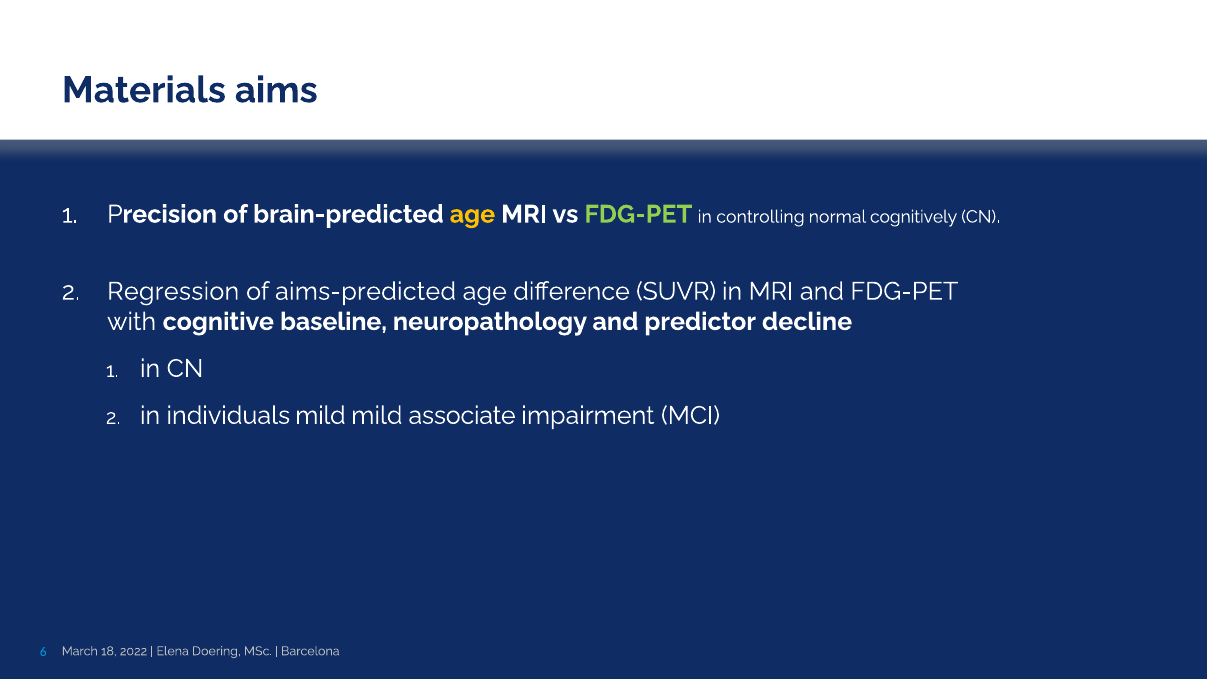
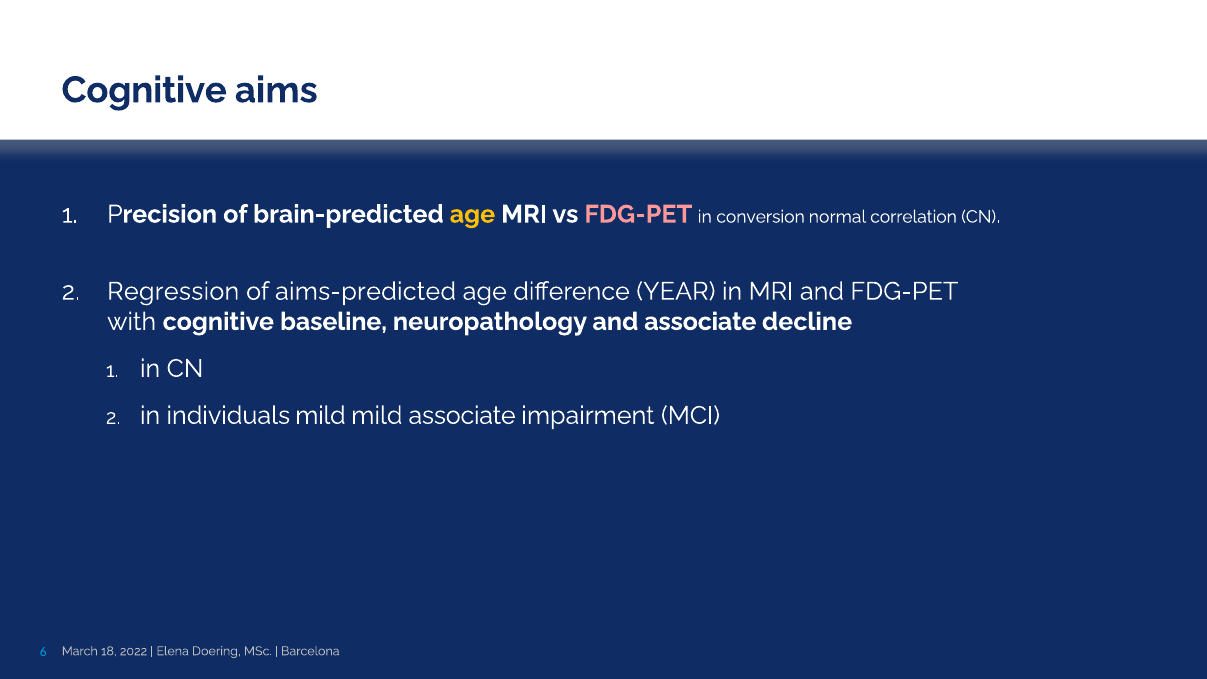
Materials: Materials -> Cognitive (144, 90)
FDG-PET colour: light green -> pink (638, 214)
controlling: controlling -> conversion (761, 217)
cognitively: cognitively -> correlation (914, 217)
SUVR: SUVR -> YEAR (676, 291)
and predictor: predictor -> associate (700, 322)
